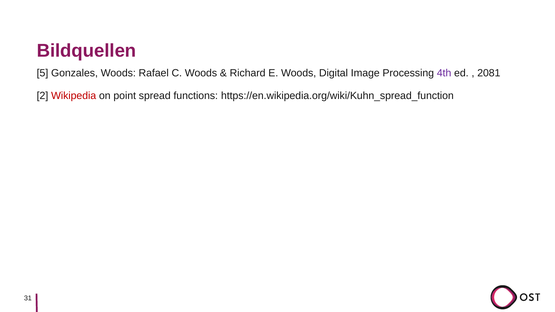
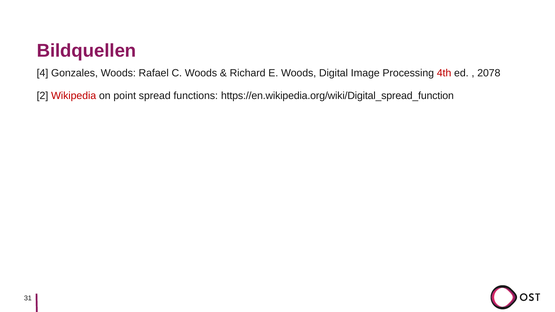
5: 5 -> 4 (42, 73)
4th colour: purple -> red (444, 73)
2081: 2081 -> 2078 (489, 73)
https://en.wikipedia.org/wiki/Kuhn_spread_function: https://en.wikipedia.org/wiki/Kuhn_spread_function -> https://en.wikipedia.org/wiki/Digital_spread_function (337, 96)
